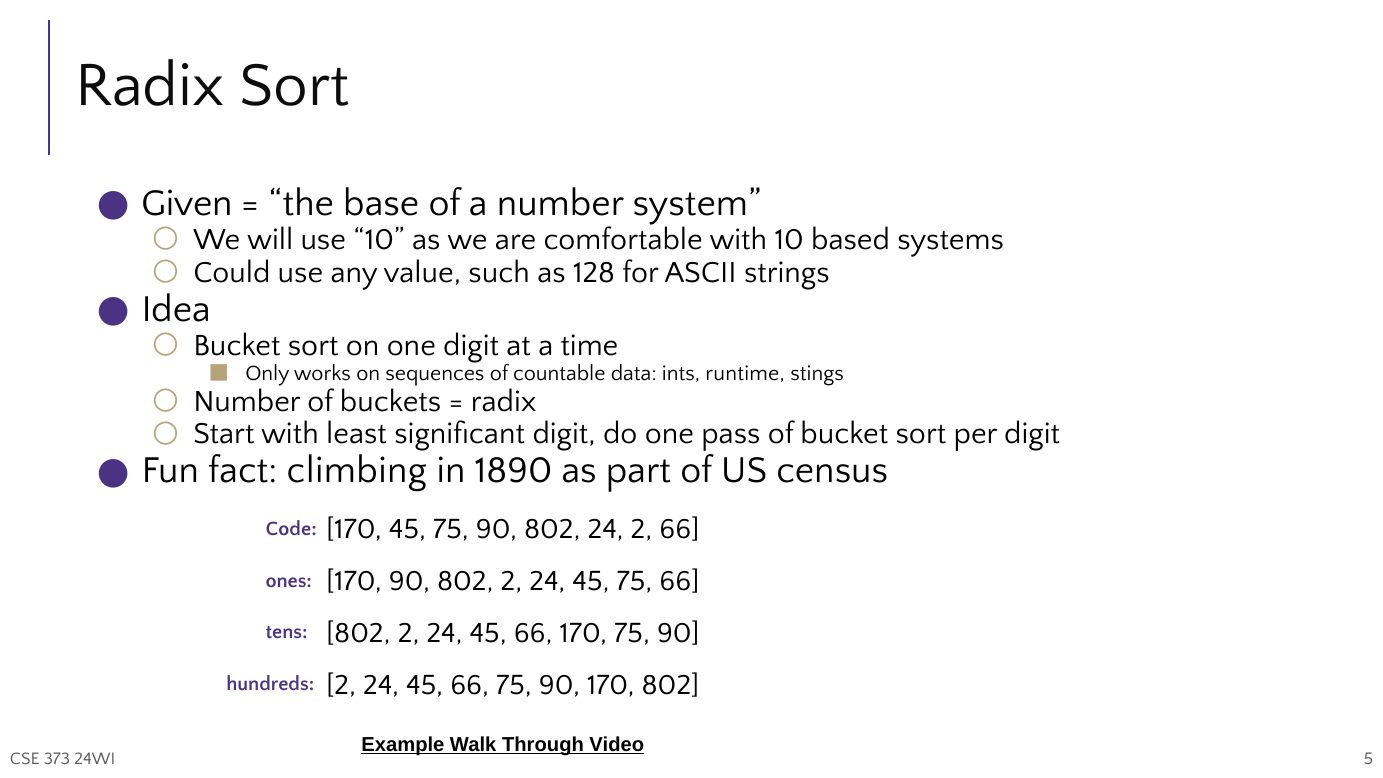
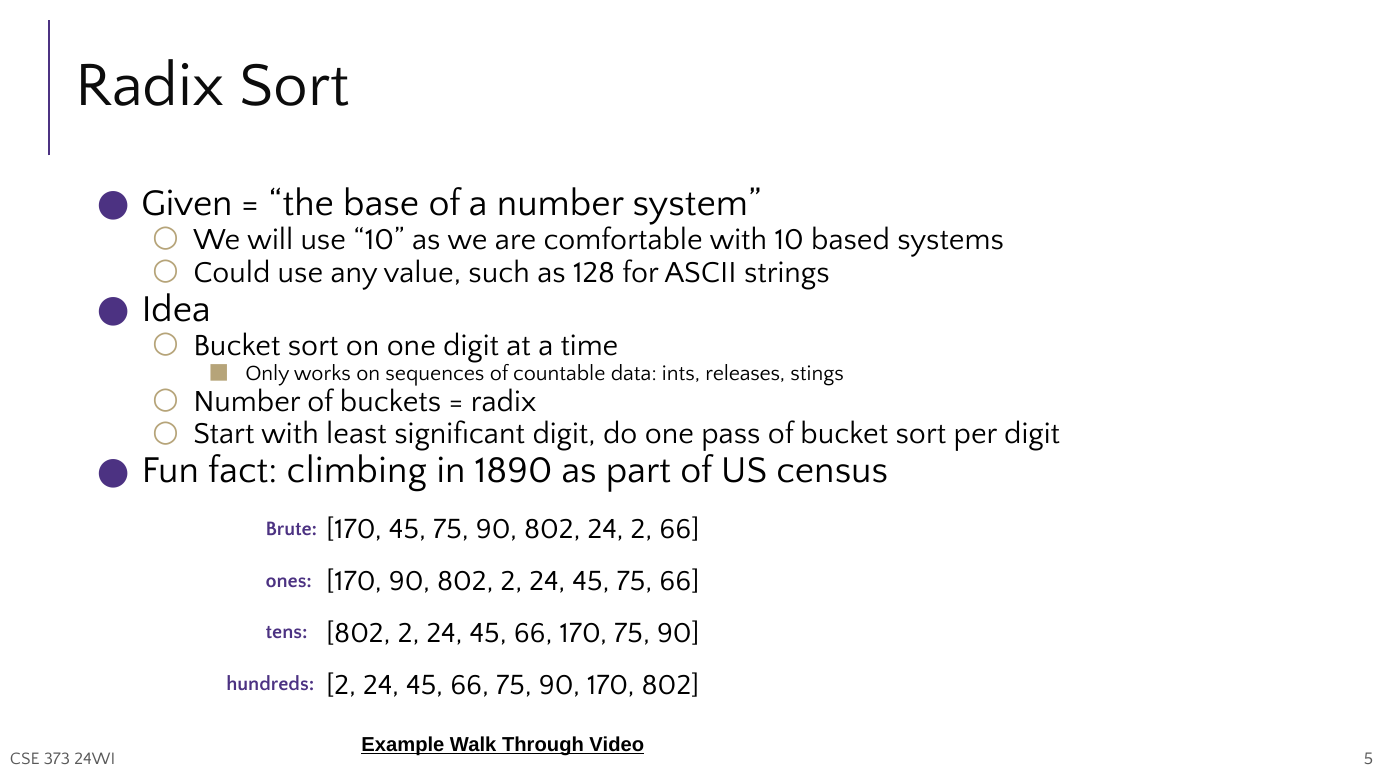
runtime: runtime -> releases (745, 373)
Code: Code -> Brute (291, 529)
